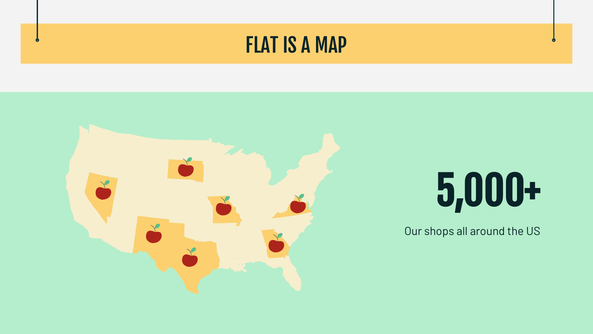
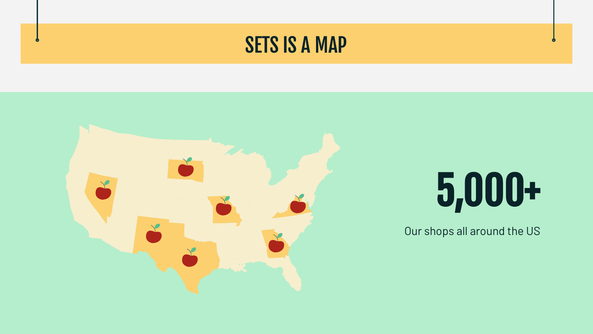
FLAT: FLAT -> SETS (262, 46)
